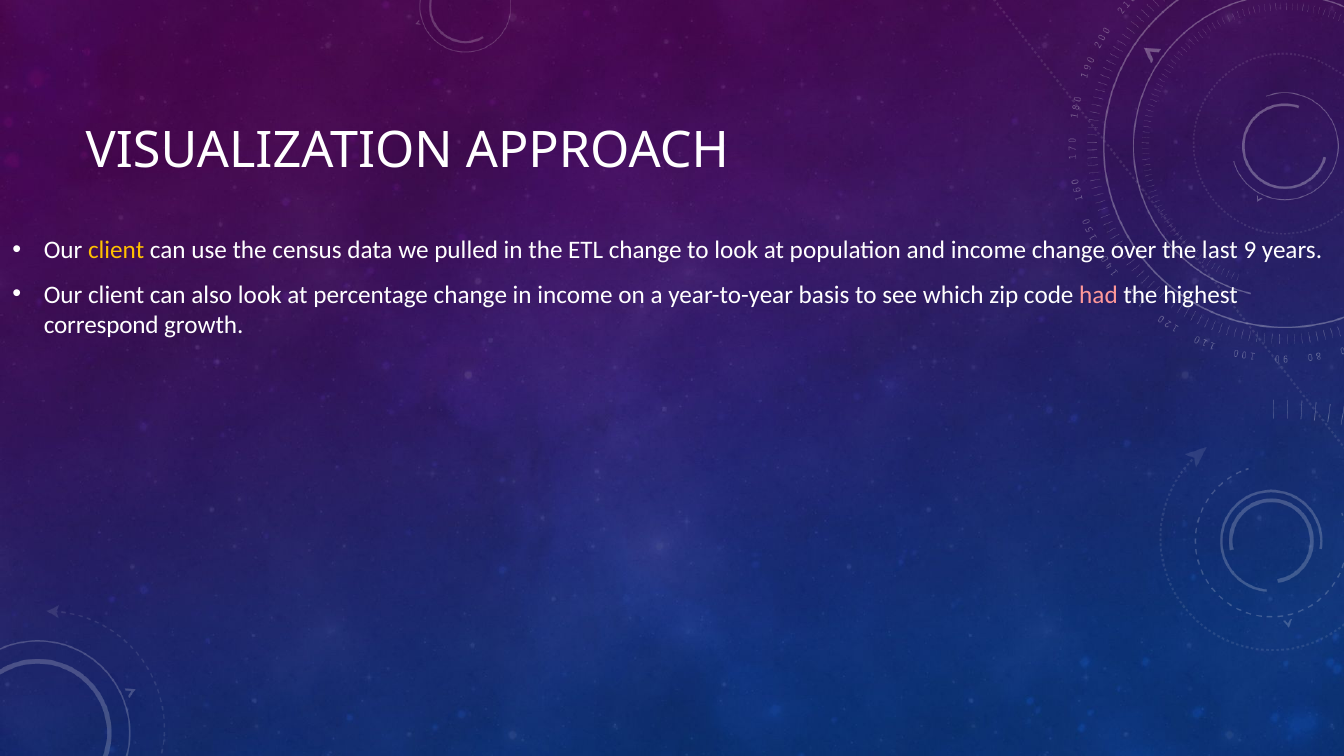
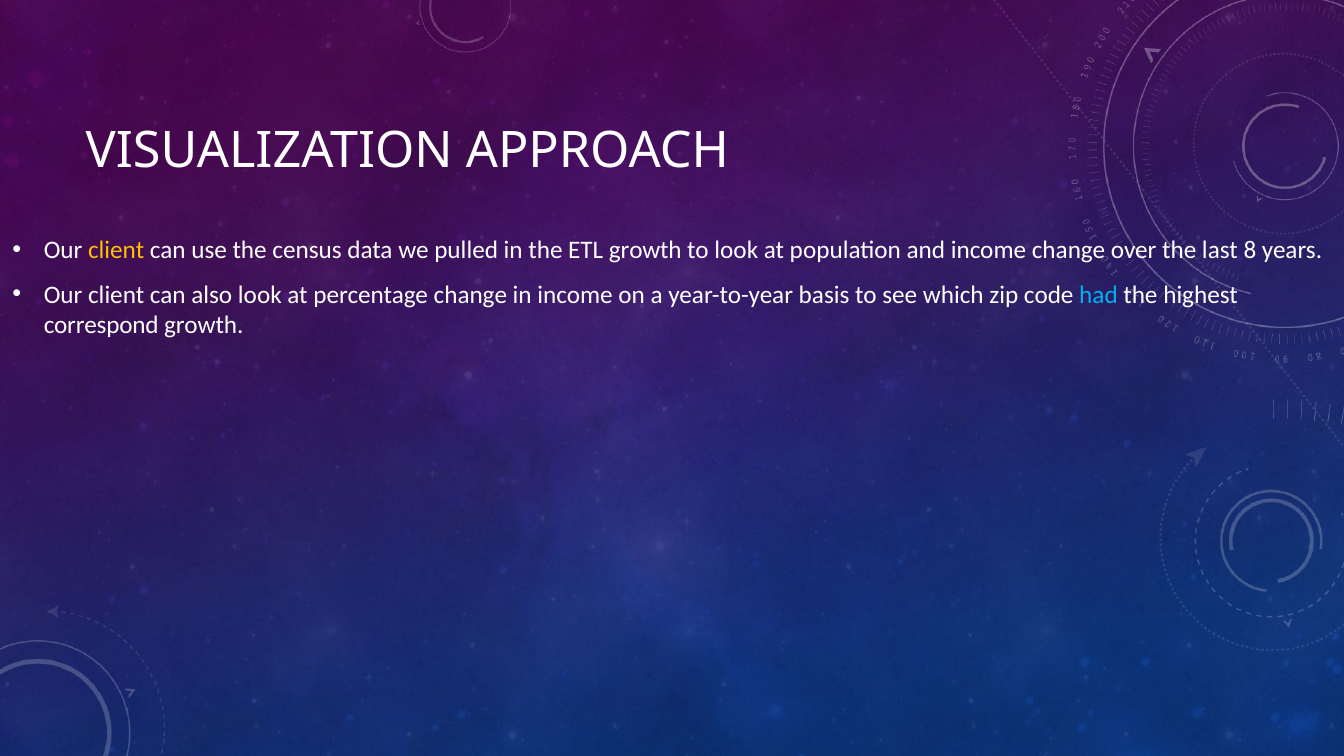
ETL change: change -> growth (645, 251)
9: 9 -> 8 (1250, 251)
had colour: pink -> light blue (1098, 295)
